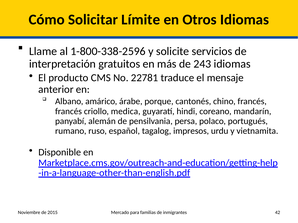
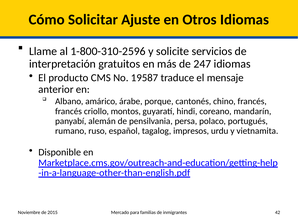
Límite: Límite -> Ajuste (141, 20)
1-800-338-2596: 1-800-338-2596 -> 1-800-310-2596 (108, 51)
243: 243 -> 247 (202, 64)
22781: 22781 -> 19587 (145, 78)
medica: medica -> montos (126, 111)
